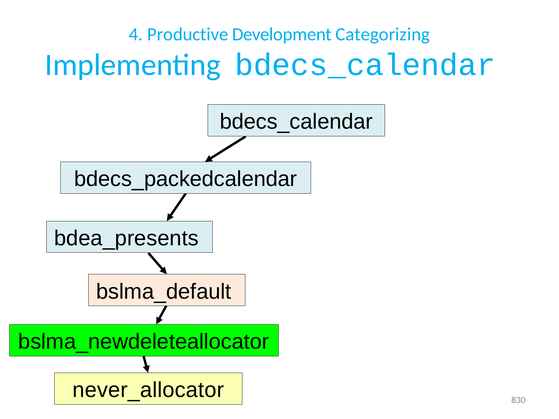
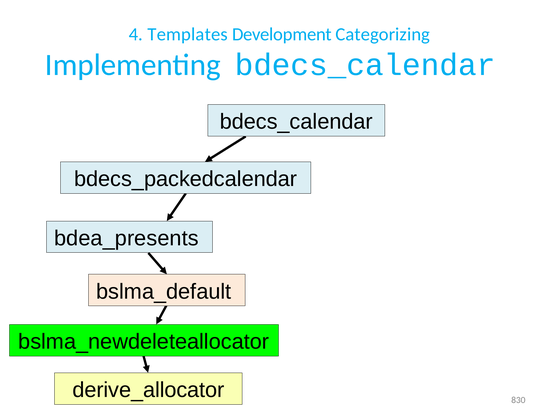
Productive: Productive -> Templates (188, 34)
never_allocator: never_allocator -> derive_allocator (148, 390)
